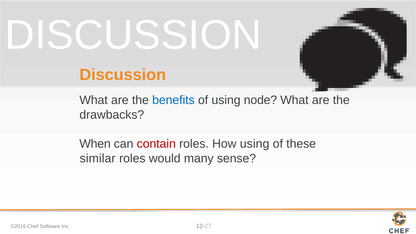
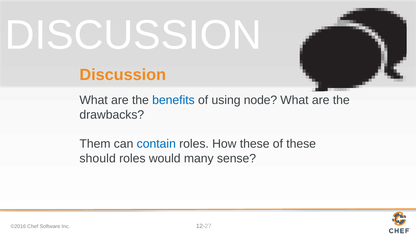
When: When -> Them (95, 144)
contain colour: red -> blue (156, 144)
How using: using -> these (255, 144)
similar: similar -> should (98, 158)
